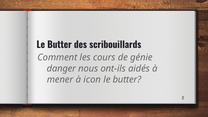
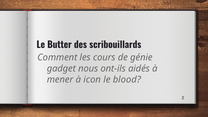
danger: danger -> gadget (61, 68)
butter: butter -> blood (127, 80)
